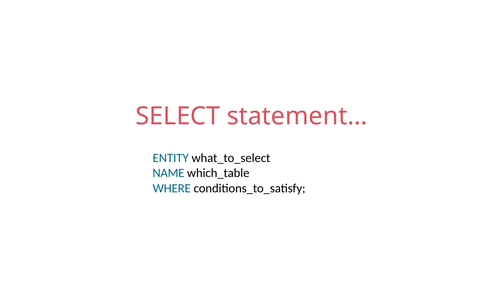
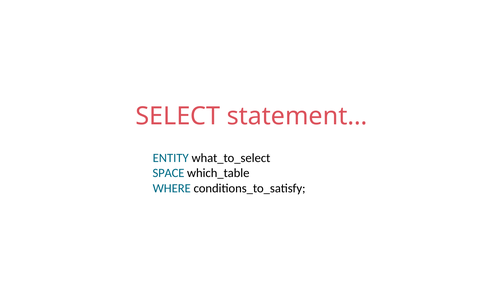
NAME: NAME -> SPACE (169, 173)
